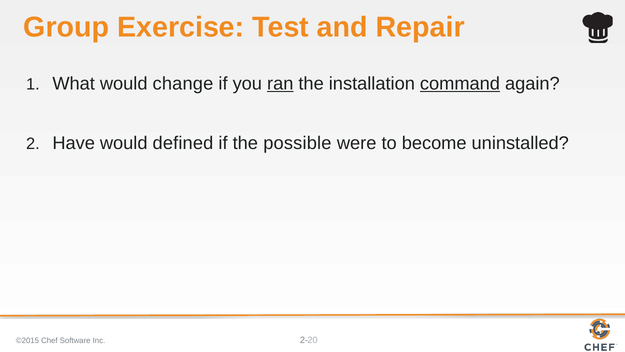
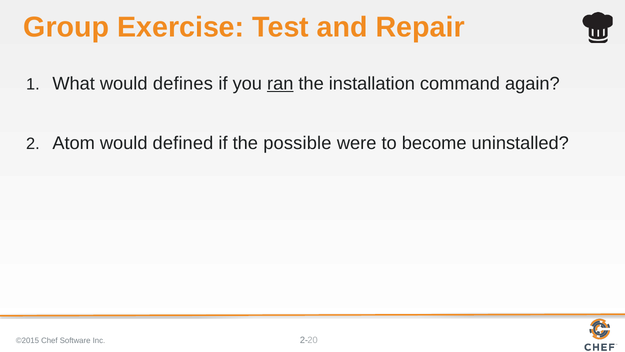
change: change -> defines (183, 84)
command underline: present -> none (460, 84)
Have: Have -> Atom (74, 143)
